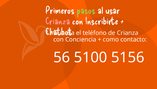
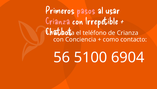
pasos colour: light green -> pink (86, 11)
Inscribirte: Inscribirte -> Irrepetible (102, 21)
5156: 5156 -> 6904 (128, 57)
